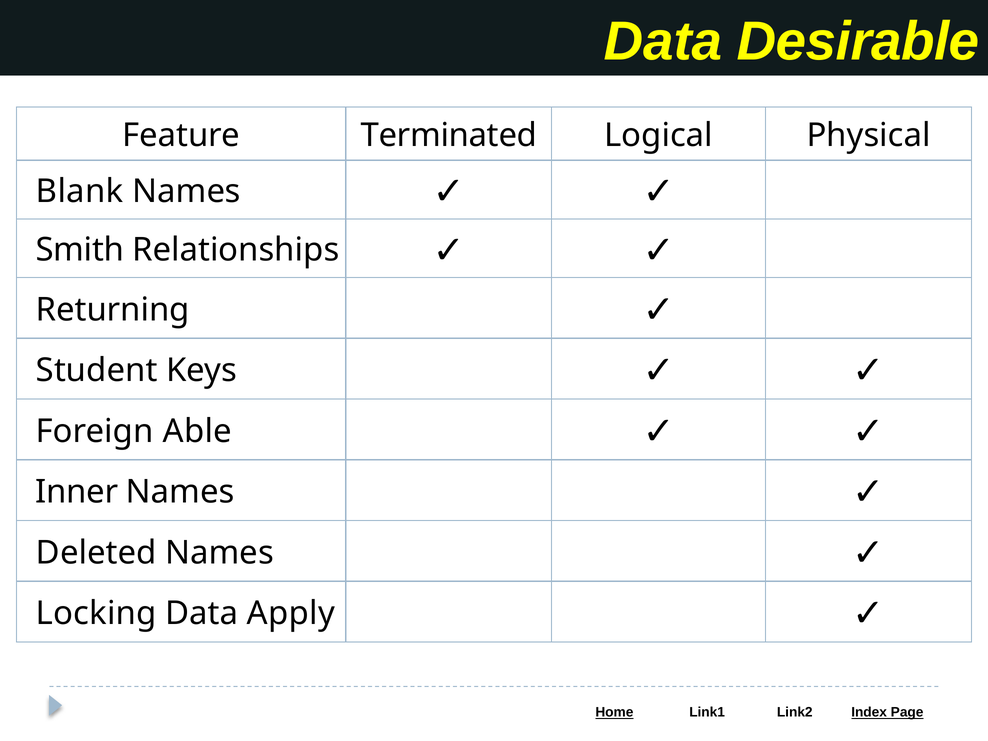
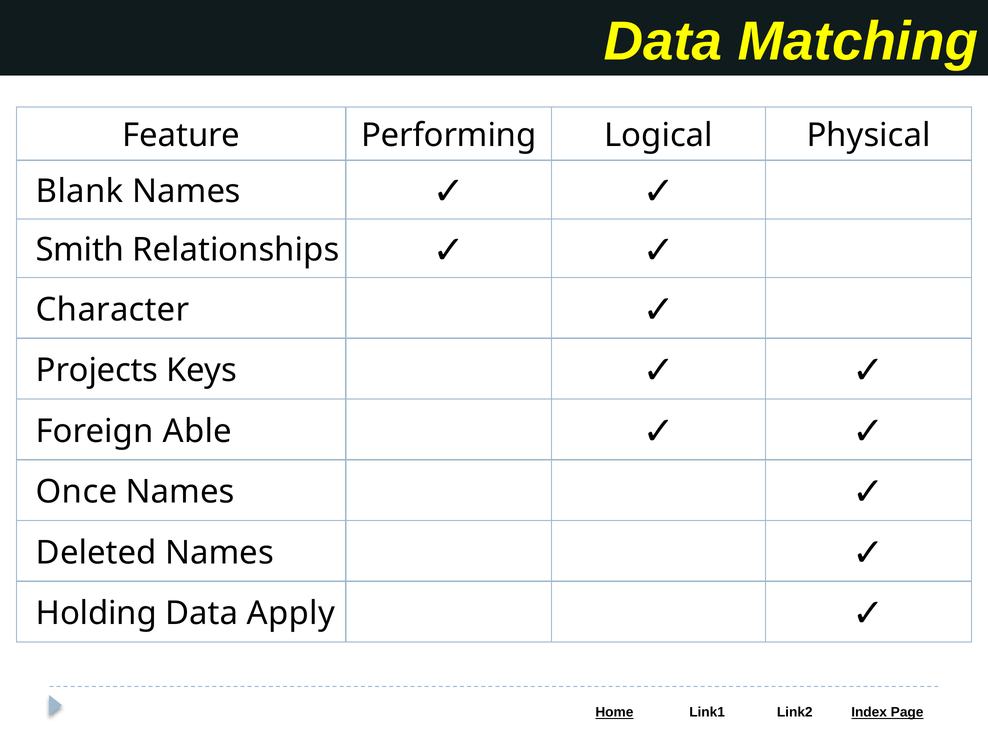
Desirable: Desirable -> Matching (858, 42)
Terminated: Terminated -> Performing (449, 136)
Returning: Returning -> Character (113, 310)
Student: Student -> Projects (97, 370)
Inner: Inner -> Once (77, 492)
Locking: Locking -> Holding (96, 613)
